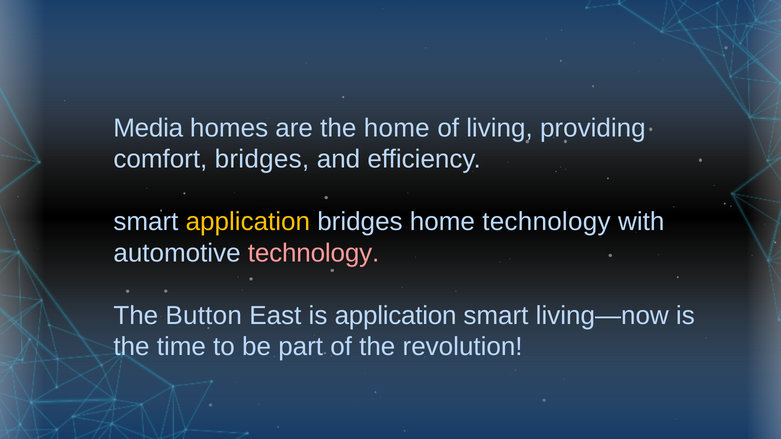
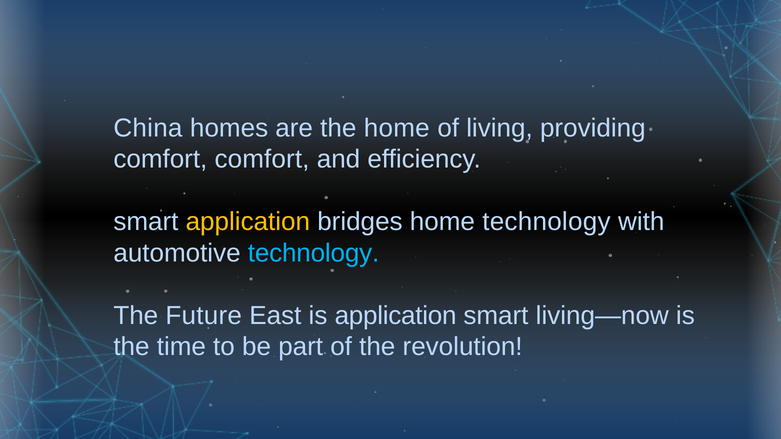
Media: Media -> China (148, 128)
comfort bridges: bridges -> comfort (262, 160)
technology colour: pink -> light blue (314, 253)
Button: Button -> Future (204, 316)
